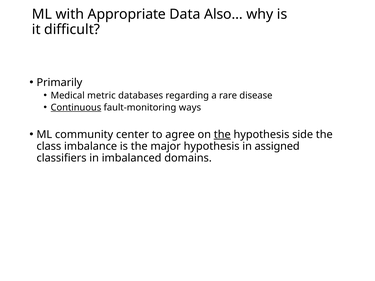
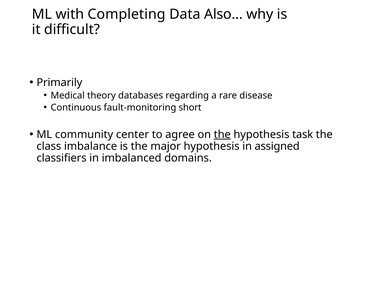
Appropriate: Appropriate -> Completing (127, 14)
metric: metric -> theory (101, 96)
Continuous underline: present -> none (76, 108)
ways: ways -> short (190, 108)
side: side -> task (303, 135)
